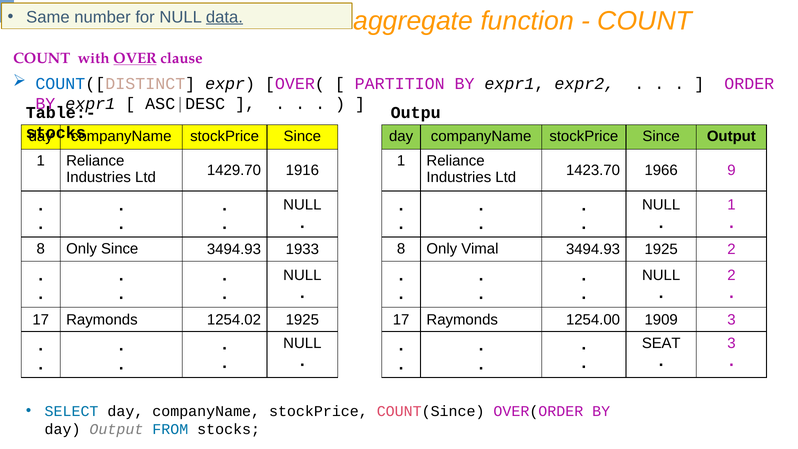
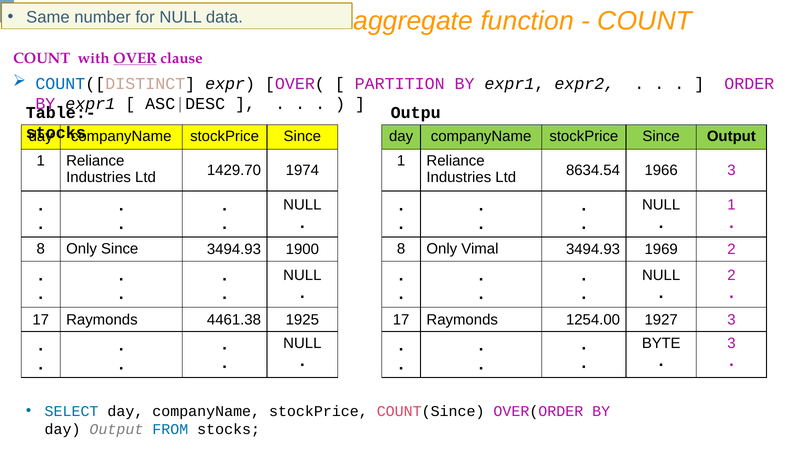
data underline: present -> none (224, 17)
1916: 1916 -> 1974 (302, 170)
1423.70: 1423.70 -> 8634.54 (593, 170)
1966 9: 9 -> 3 (731, 170)
1933: 1933 -> 1900 (302, 249)
3494.93 1925: 1925 -> 1969 (661, 249)
1254.02: 1254.02 -> 4461.38 (234, 320)
1909: 1909 -> 1927 (661, 320)
SEAT: SEAT -> BYTE (661, 343)
